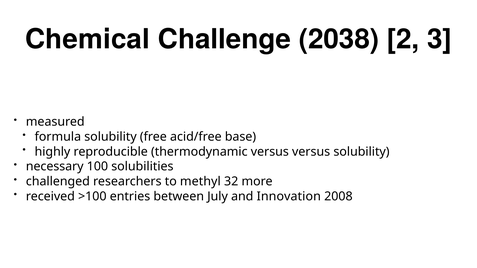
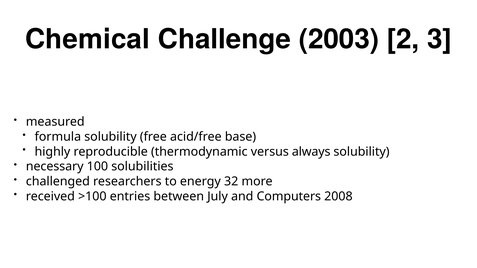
2038: 2038 -> 2003 (339, 39)
versus versus: versus -> always (311, 152)
methyl: methyl -> energy (200, 182)
Innovation: Innovation -> Computers (289, 197)
